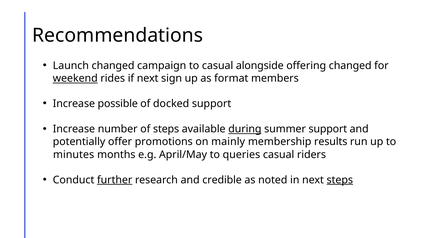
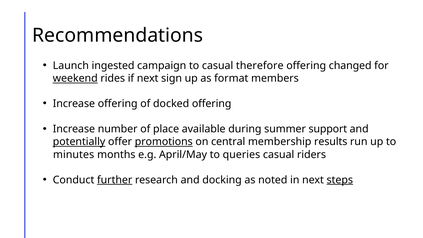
Launch changed: changed -> ingested (113, 66)
alongside: alongside -> therefore (260, 66)
Increase possible: possible -> offering (118, 104)
docked support: support -> offering (212, 104)
of steps: steps -> place (166, 129)
during underline: present -> none (245, 129)
potentially underline: none -> present (79, 142)
promotions underline: none -> present (164, 142)
mainly: mainly -> central (228, 142)
credible: credible -> docking (222, 180)
